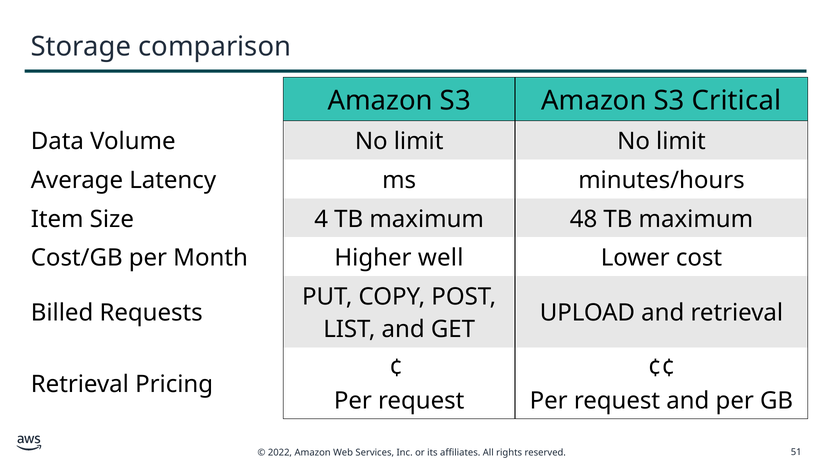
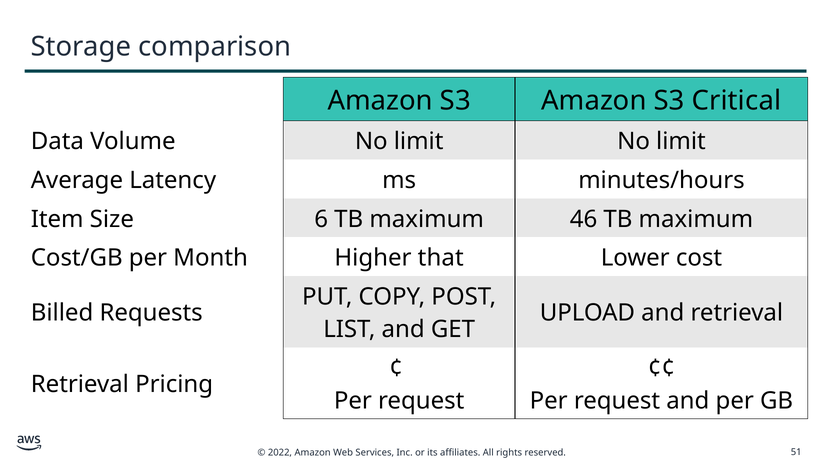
4: 4 -> 6 (321, 219)
48: 48 -> 46 (584, 219)
well: well -> that (441, 258)
